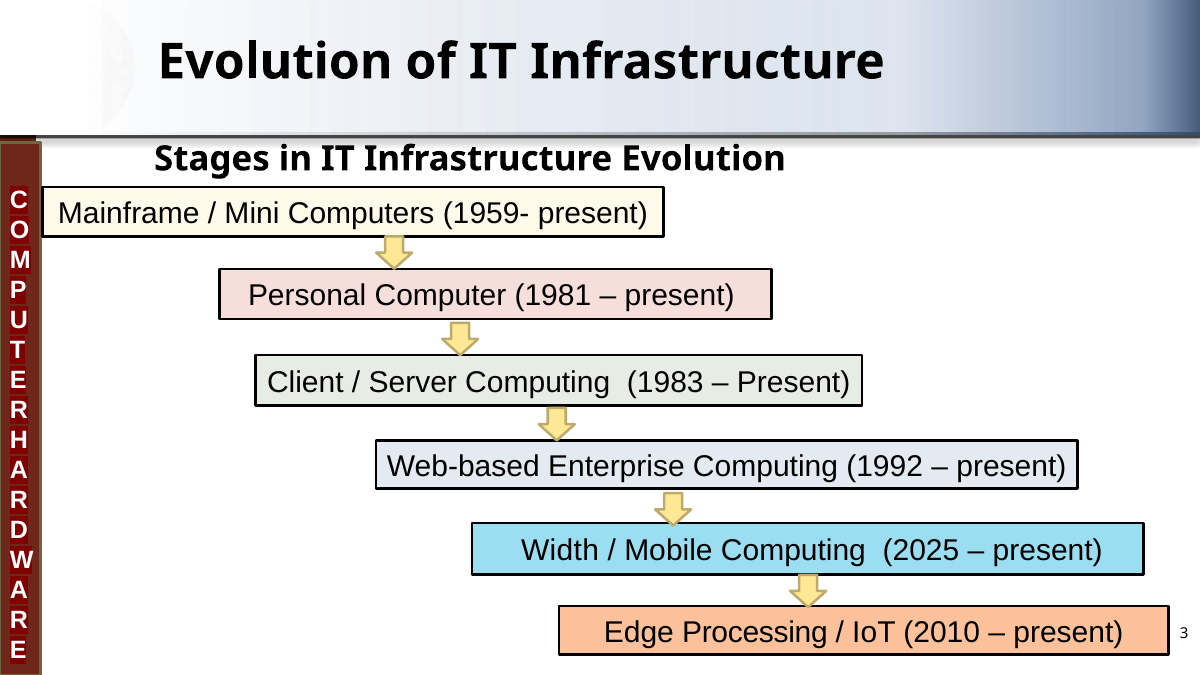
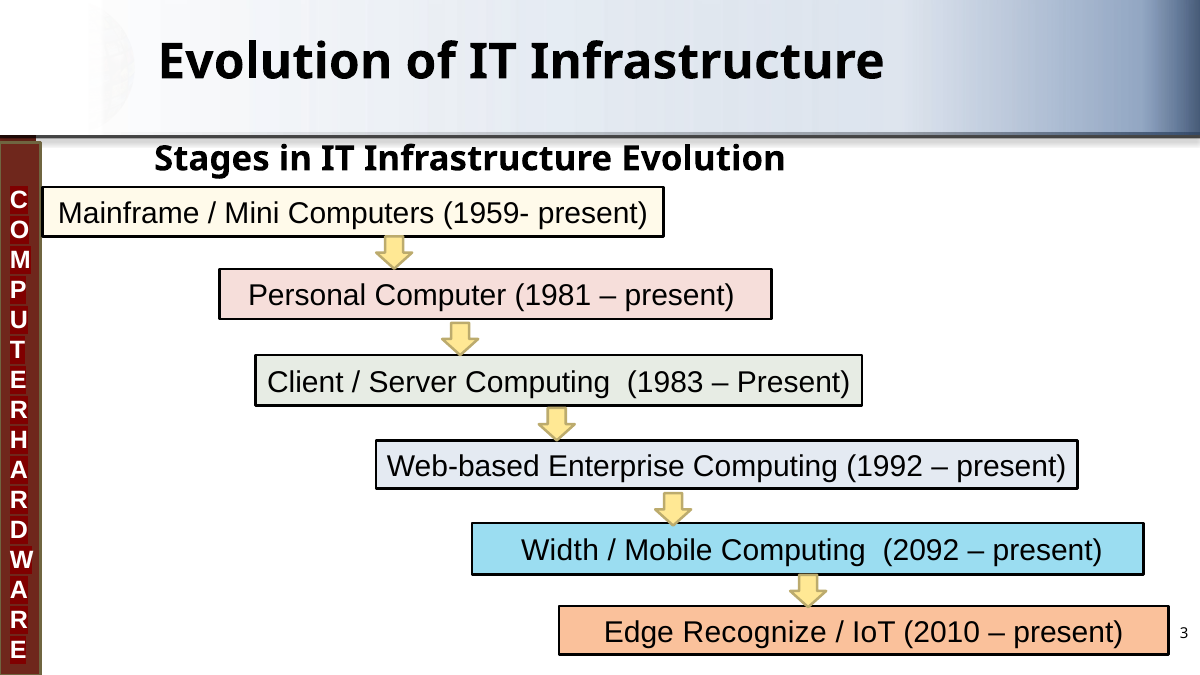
2025: 2025 -> 2092 (921, 551)
Processing: Processing -> Recognize (755, 632)
